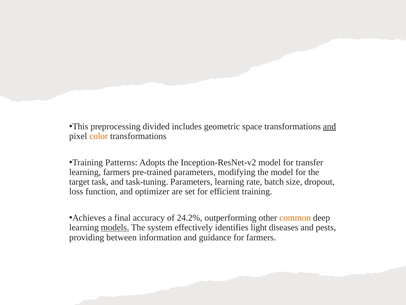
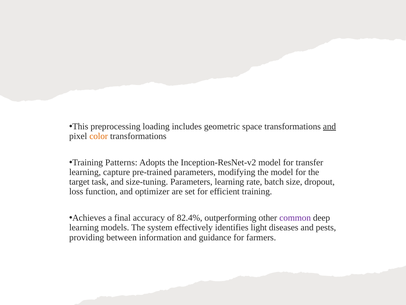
divided: divided -> loading (156, 126)
learning farmers: farmers -> capture (117, 172)
task-tuning: task-tuning -> size-tuning (147, 182)
24.2%: 24.2% -> 82.4% (190, 218)
common colour: orange -> purple (295, 218)
models underline: present -> none (115, 227)
